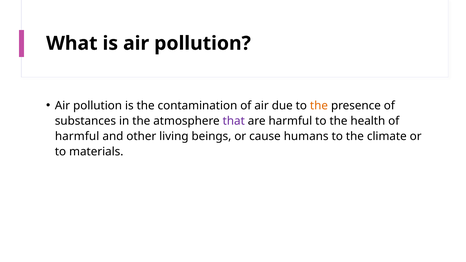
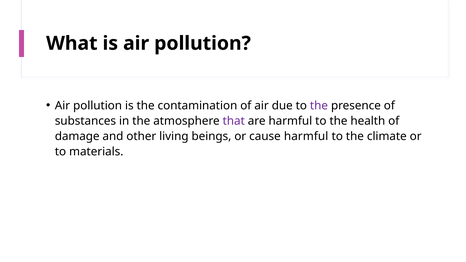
the colour: orange -> purple (319, 106)
harmful: harmful -> damage (77, 136)
cause humans: humans -> harmful (306, 136)
